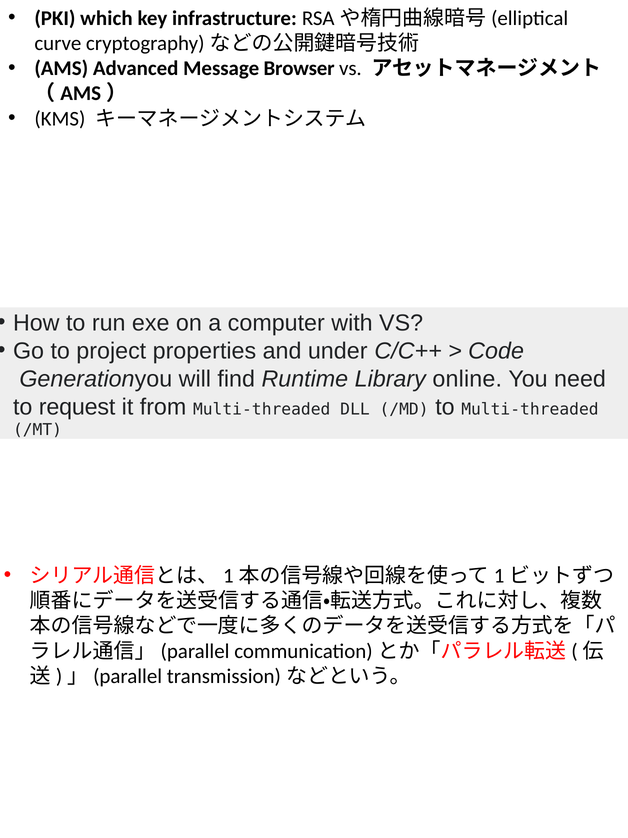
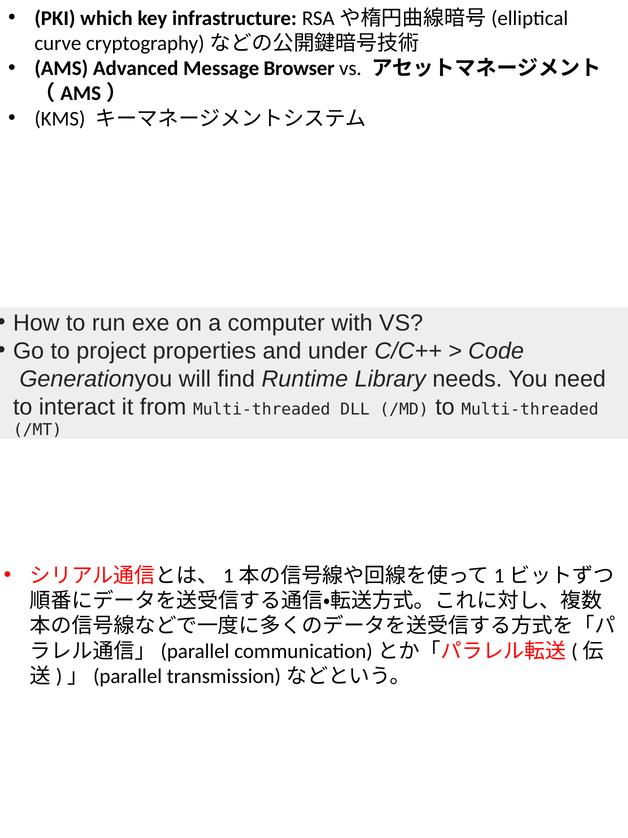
online: online -> needs (467, 379)
request: request -> interact (77, 407)
